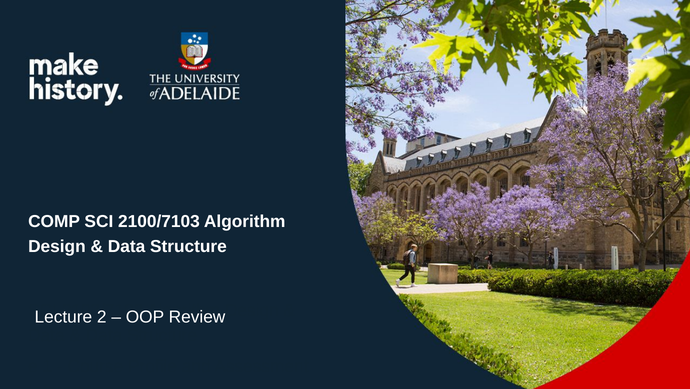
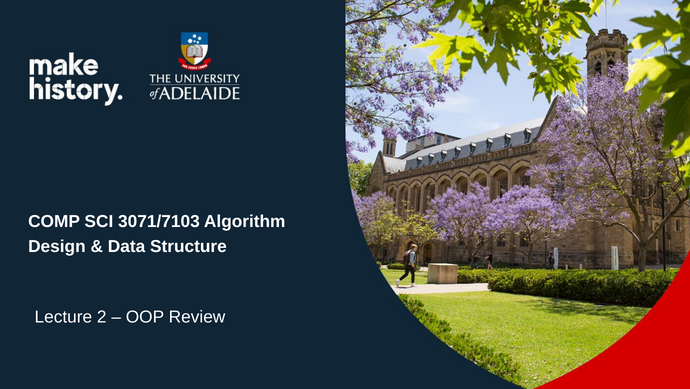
2100/7103: 2100/7103 -> 3071/7103 (159, 222)
